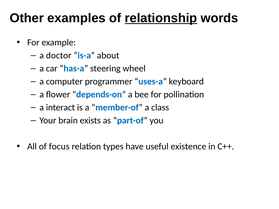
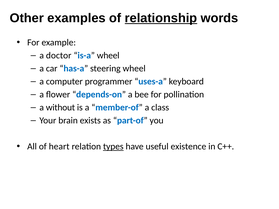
is-a about: about -> wheel (108, 56)
interact: interact -> without (60, 108)
focus: focus -> heart (59, 147)
types underline: none -> present (113, 147)
